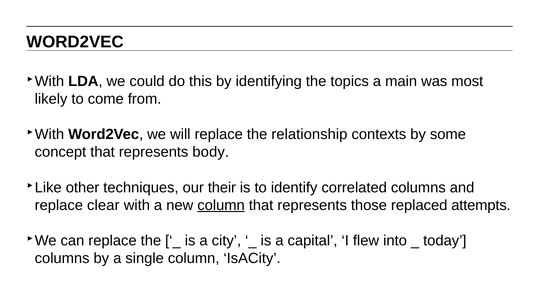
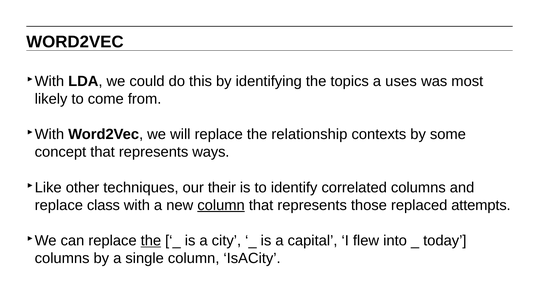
main: main -> uses (401, 81)
body: body -> ways (211, 152)
clear: clear -> class (103, 205)
the underline: none -> present (151, 240)
